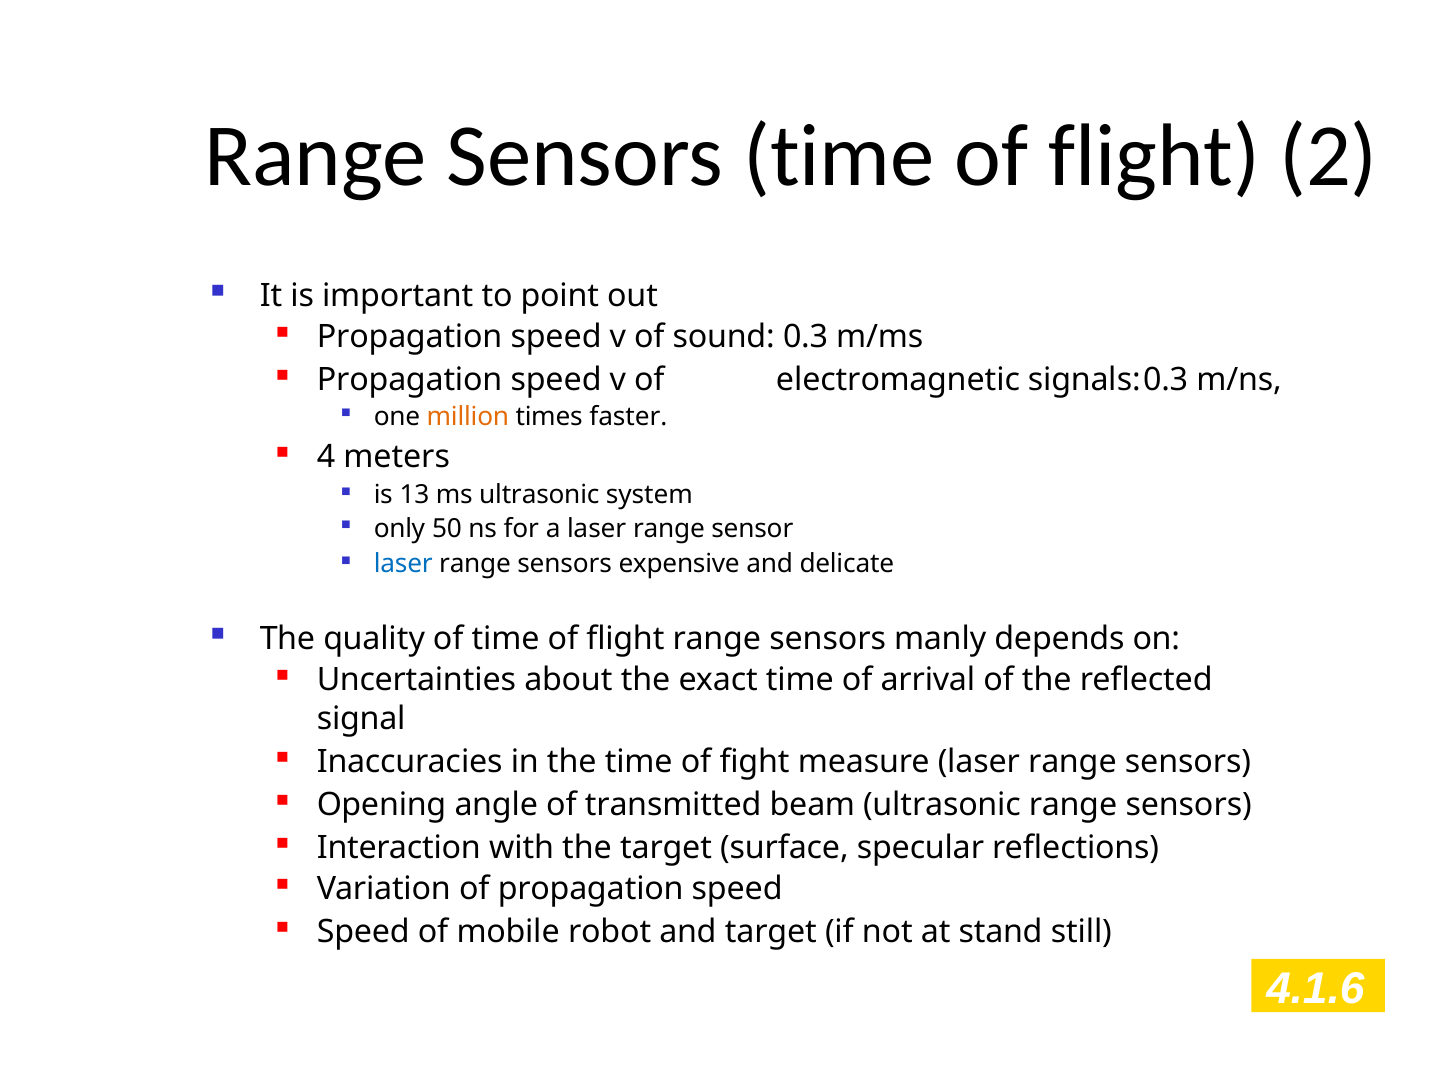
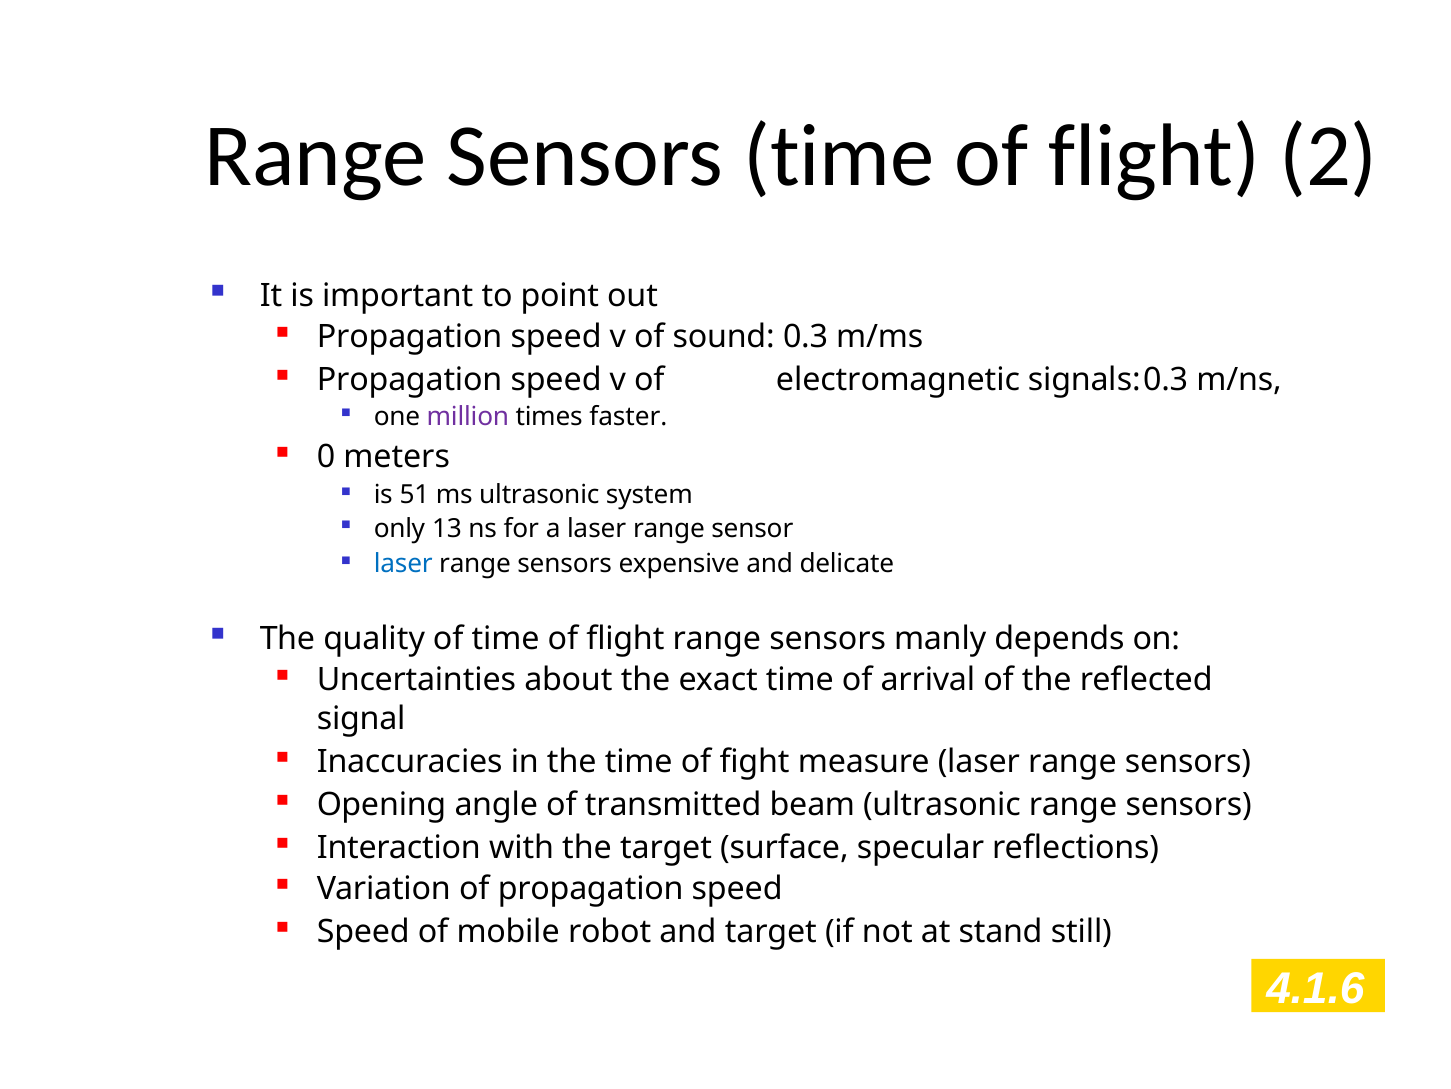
million colour: orange -> purple (468, 416)
4: 4 -> 0 (326, 457)
13: 13 -> 51 (414, 495)
50: 50 -> 13 (447, 528)
